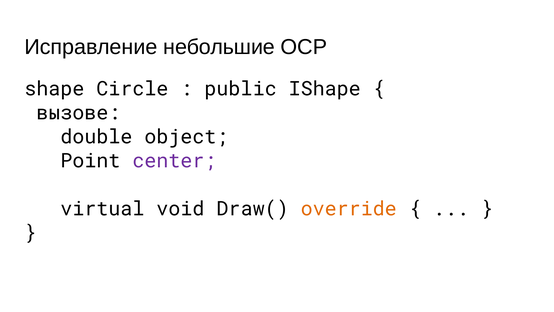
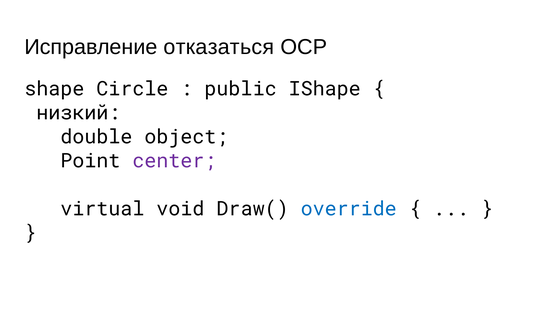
небольшие: небольшие -> отказаться (219, 47)
вызове: вызове -> низкий (78, 113)
override colour: orange -> blue (349, 209)
